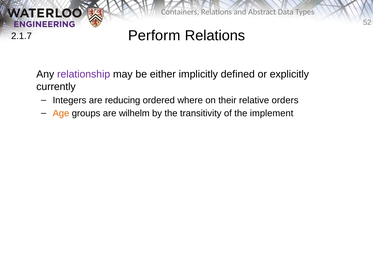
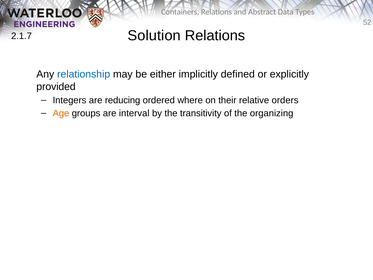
Perform: Perform -> Solution (154, 36)
relationship colour: purple -> blue (84, 74)
currently: currently -> provided (56, 87)
wilhelm: wilhelm -> interval (134, 113)
implement: implement -> organizing (272, 113)
